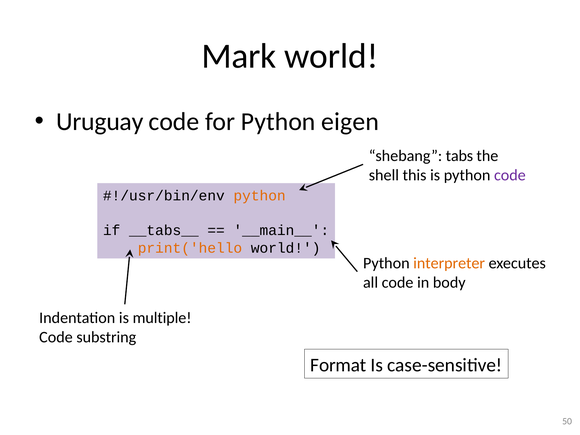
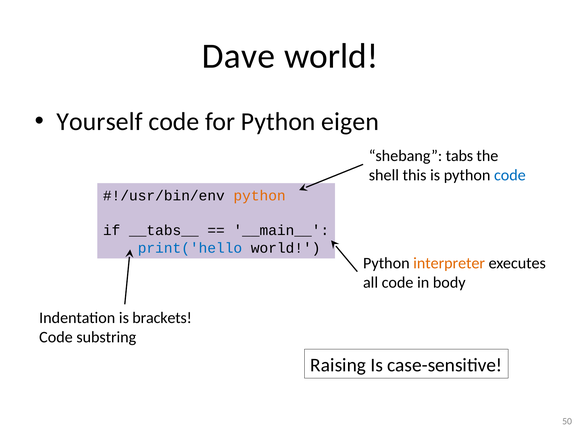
Mark: Mark -> Dave (239, 56)
Uruguay: Uruguay -> Yourself (100, 122)
code colour: purple -> blue (510, 175)
print('hello colour: orange -> blue (190, 248)
multiple: multiple -> brackets (162, 318)
Format: Format -> Raising (338, 365)
